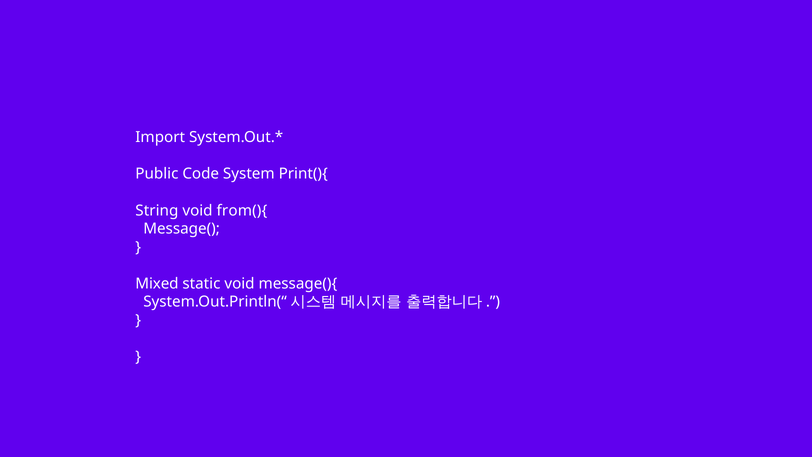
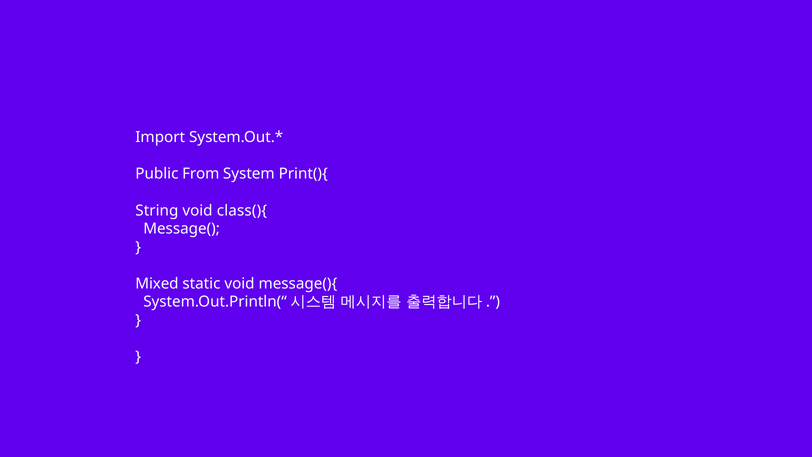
Code: Code -> From (201, 174)
from(){: from(){ -> class(){ (242, 210)
